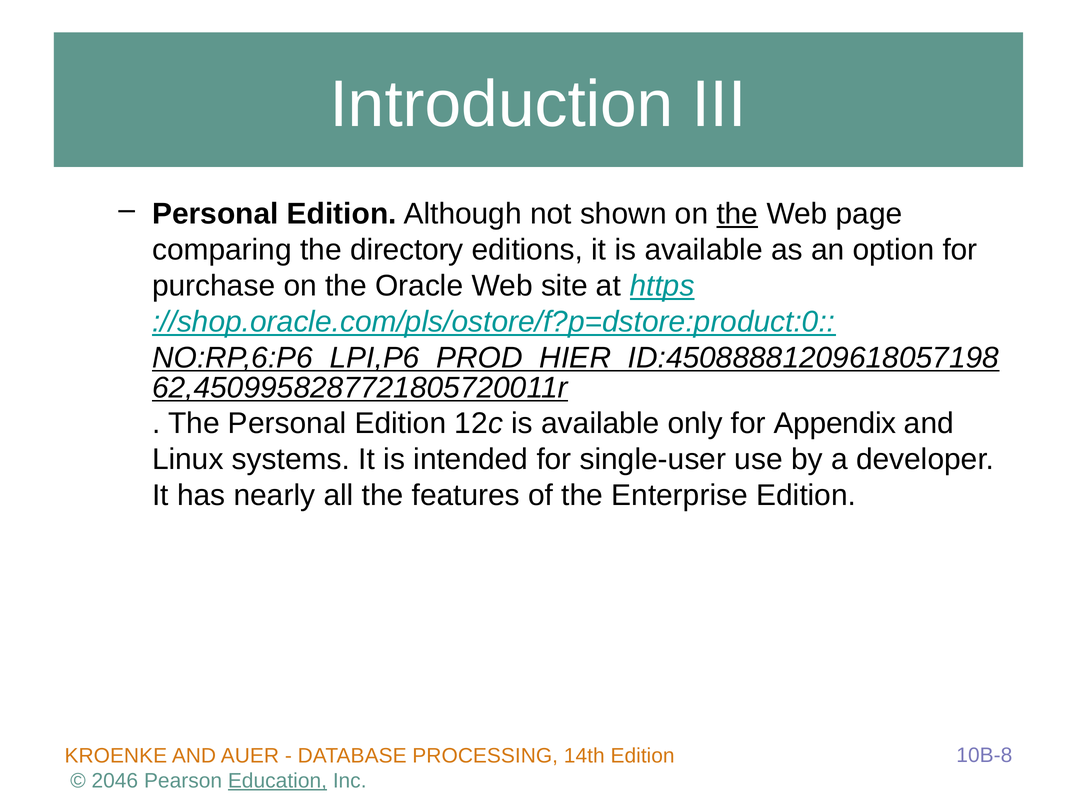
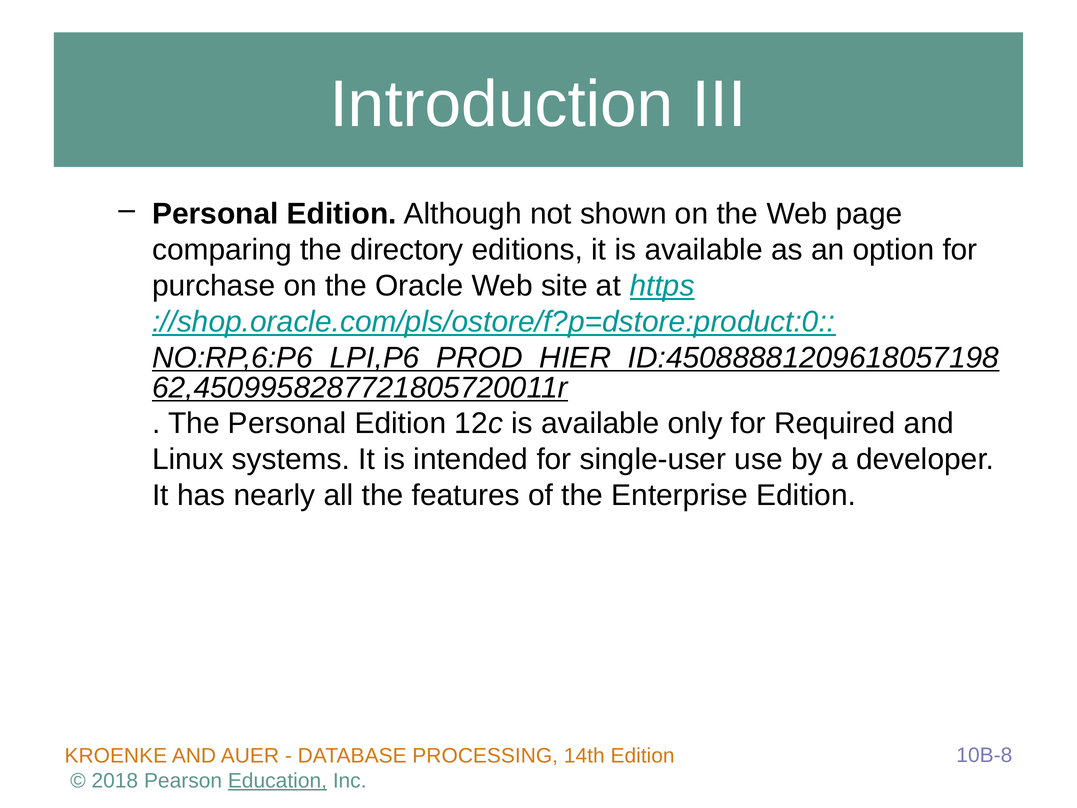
the underline: present -> none (737, 214)
Appendix: Appendix -> Required (835, 423)
2046: 2046 -> 2018 (115, 781)
